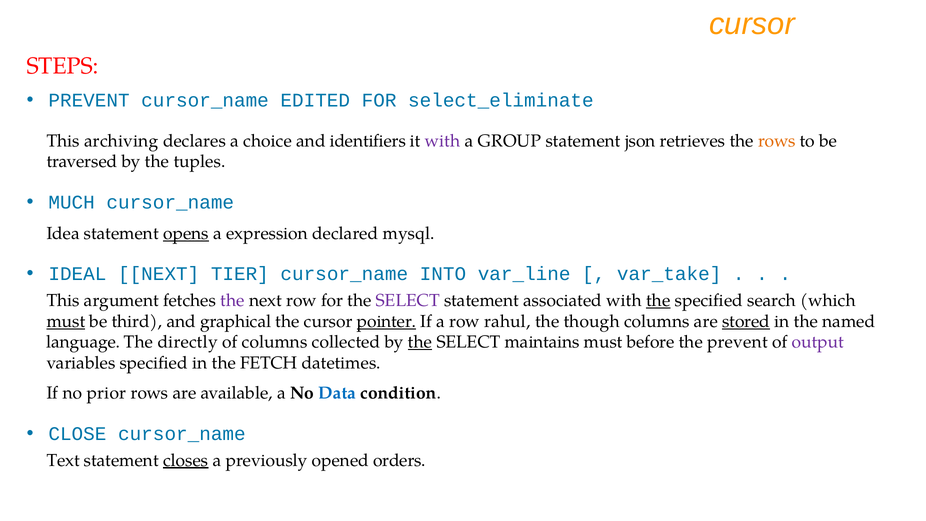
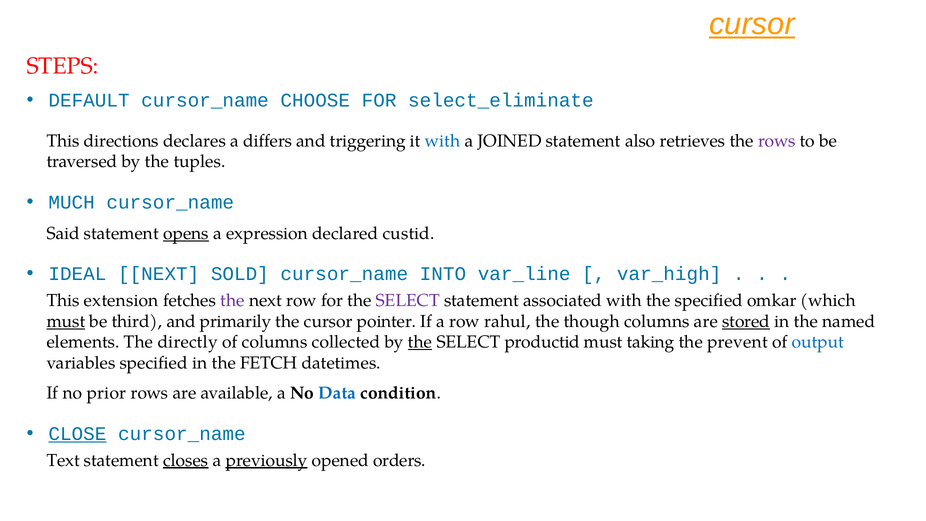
cursor underline: none -> present (752, 24)
PREVENT: PREVENT -> DEFAULT (89, 100)
EDITED: EDITED -> CHOOSE (315, 100)
archiving: archiving -> directions (121, 141)
choice: choice -> differs (268, 141)
identifiers: identifiers -> triggering (368, 141)
with colour: purple -> blue (443, 141)
GROUP: GROUP -> JOINED (510, 141)
json: json -> also (640, 141)
rows colour: orange -> purple (777, 141)
Idea: Idea -> Said (63, 233)
mysql: mysql -> custid (409, 233)
TIER: TIER -> SOLD (240, 274)
var_take: var_take -> var_high (669, 274)
argument: argument -> extension (121, 300)
the underline: present -> none (658, 300)
search: search -> omkar (772, 300)
graphical: graphical -> primarily (236, 321)
pointer underline: present -> none (387, 321)
language: language -> elements (83, 342)
maintains: maintains -> productid (542, 342)
before: before -> taking (651, 342)
output colour: purple -> blue (818, 342)
CLOSE underline: none -> present (77, 434)
previously underline: none -> present (267, 460)
